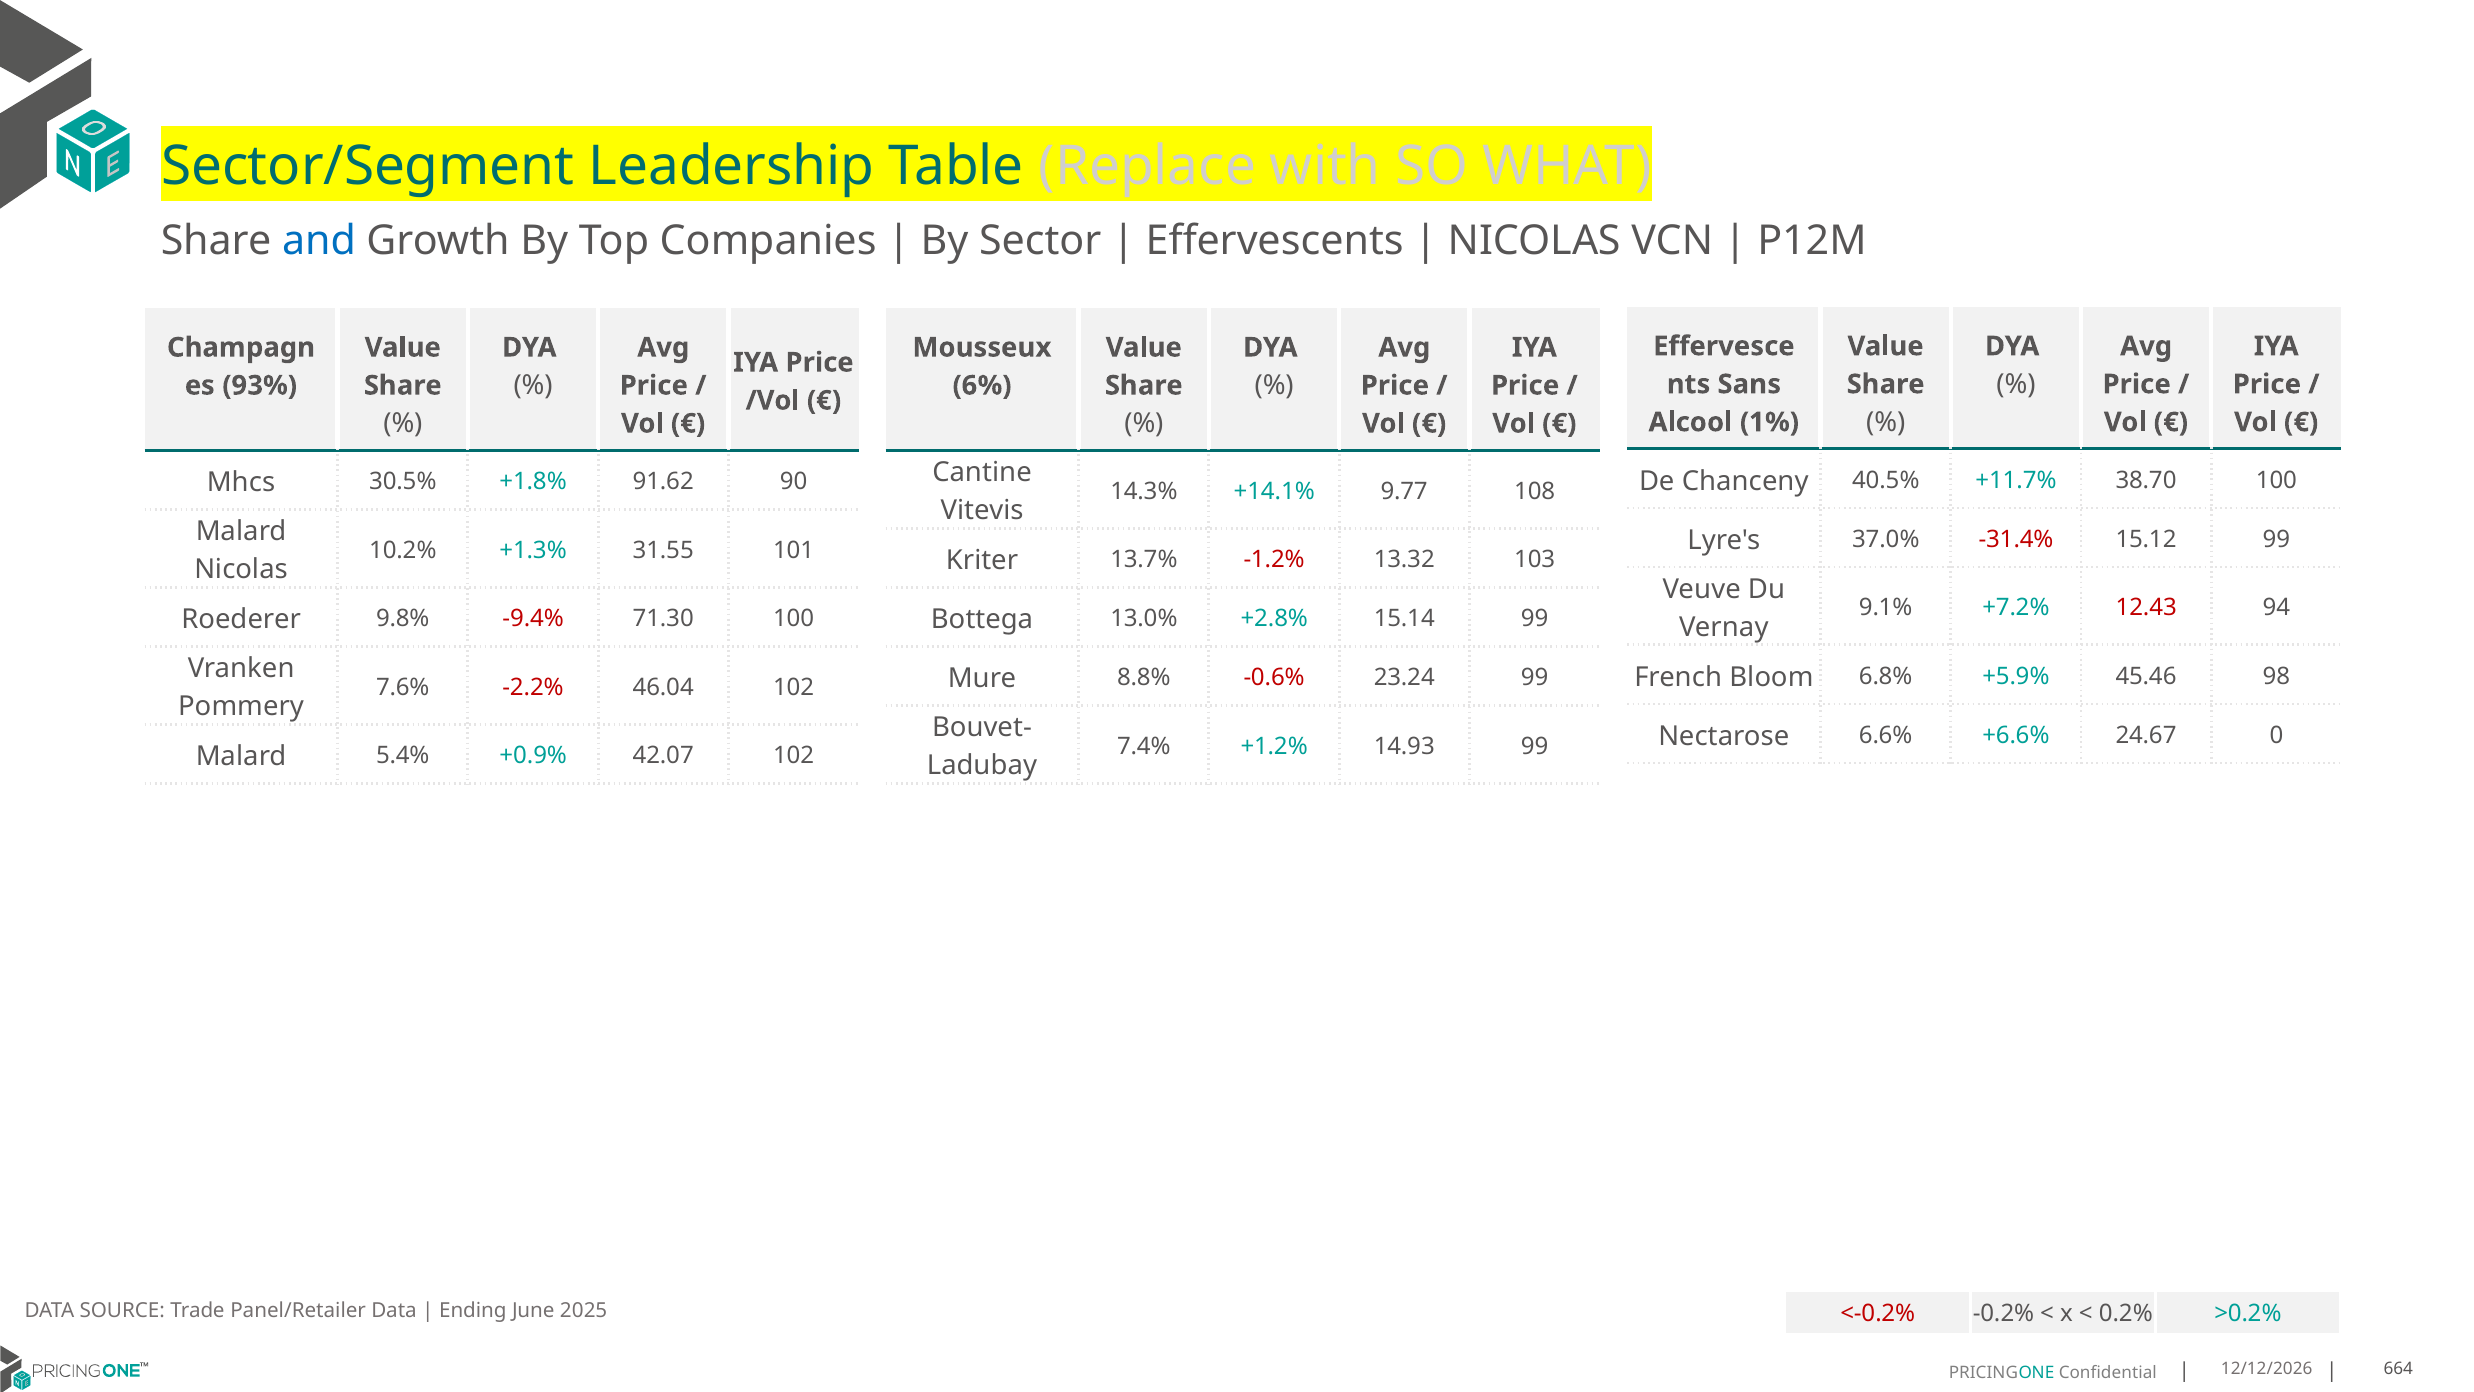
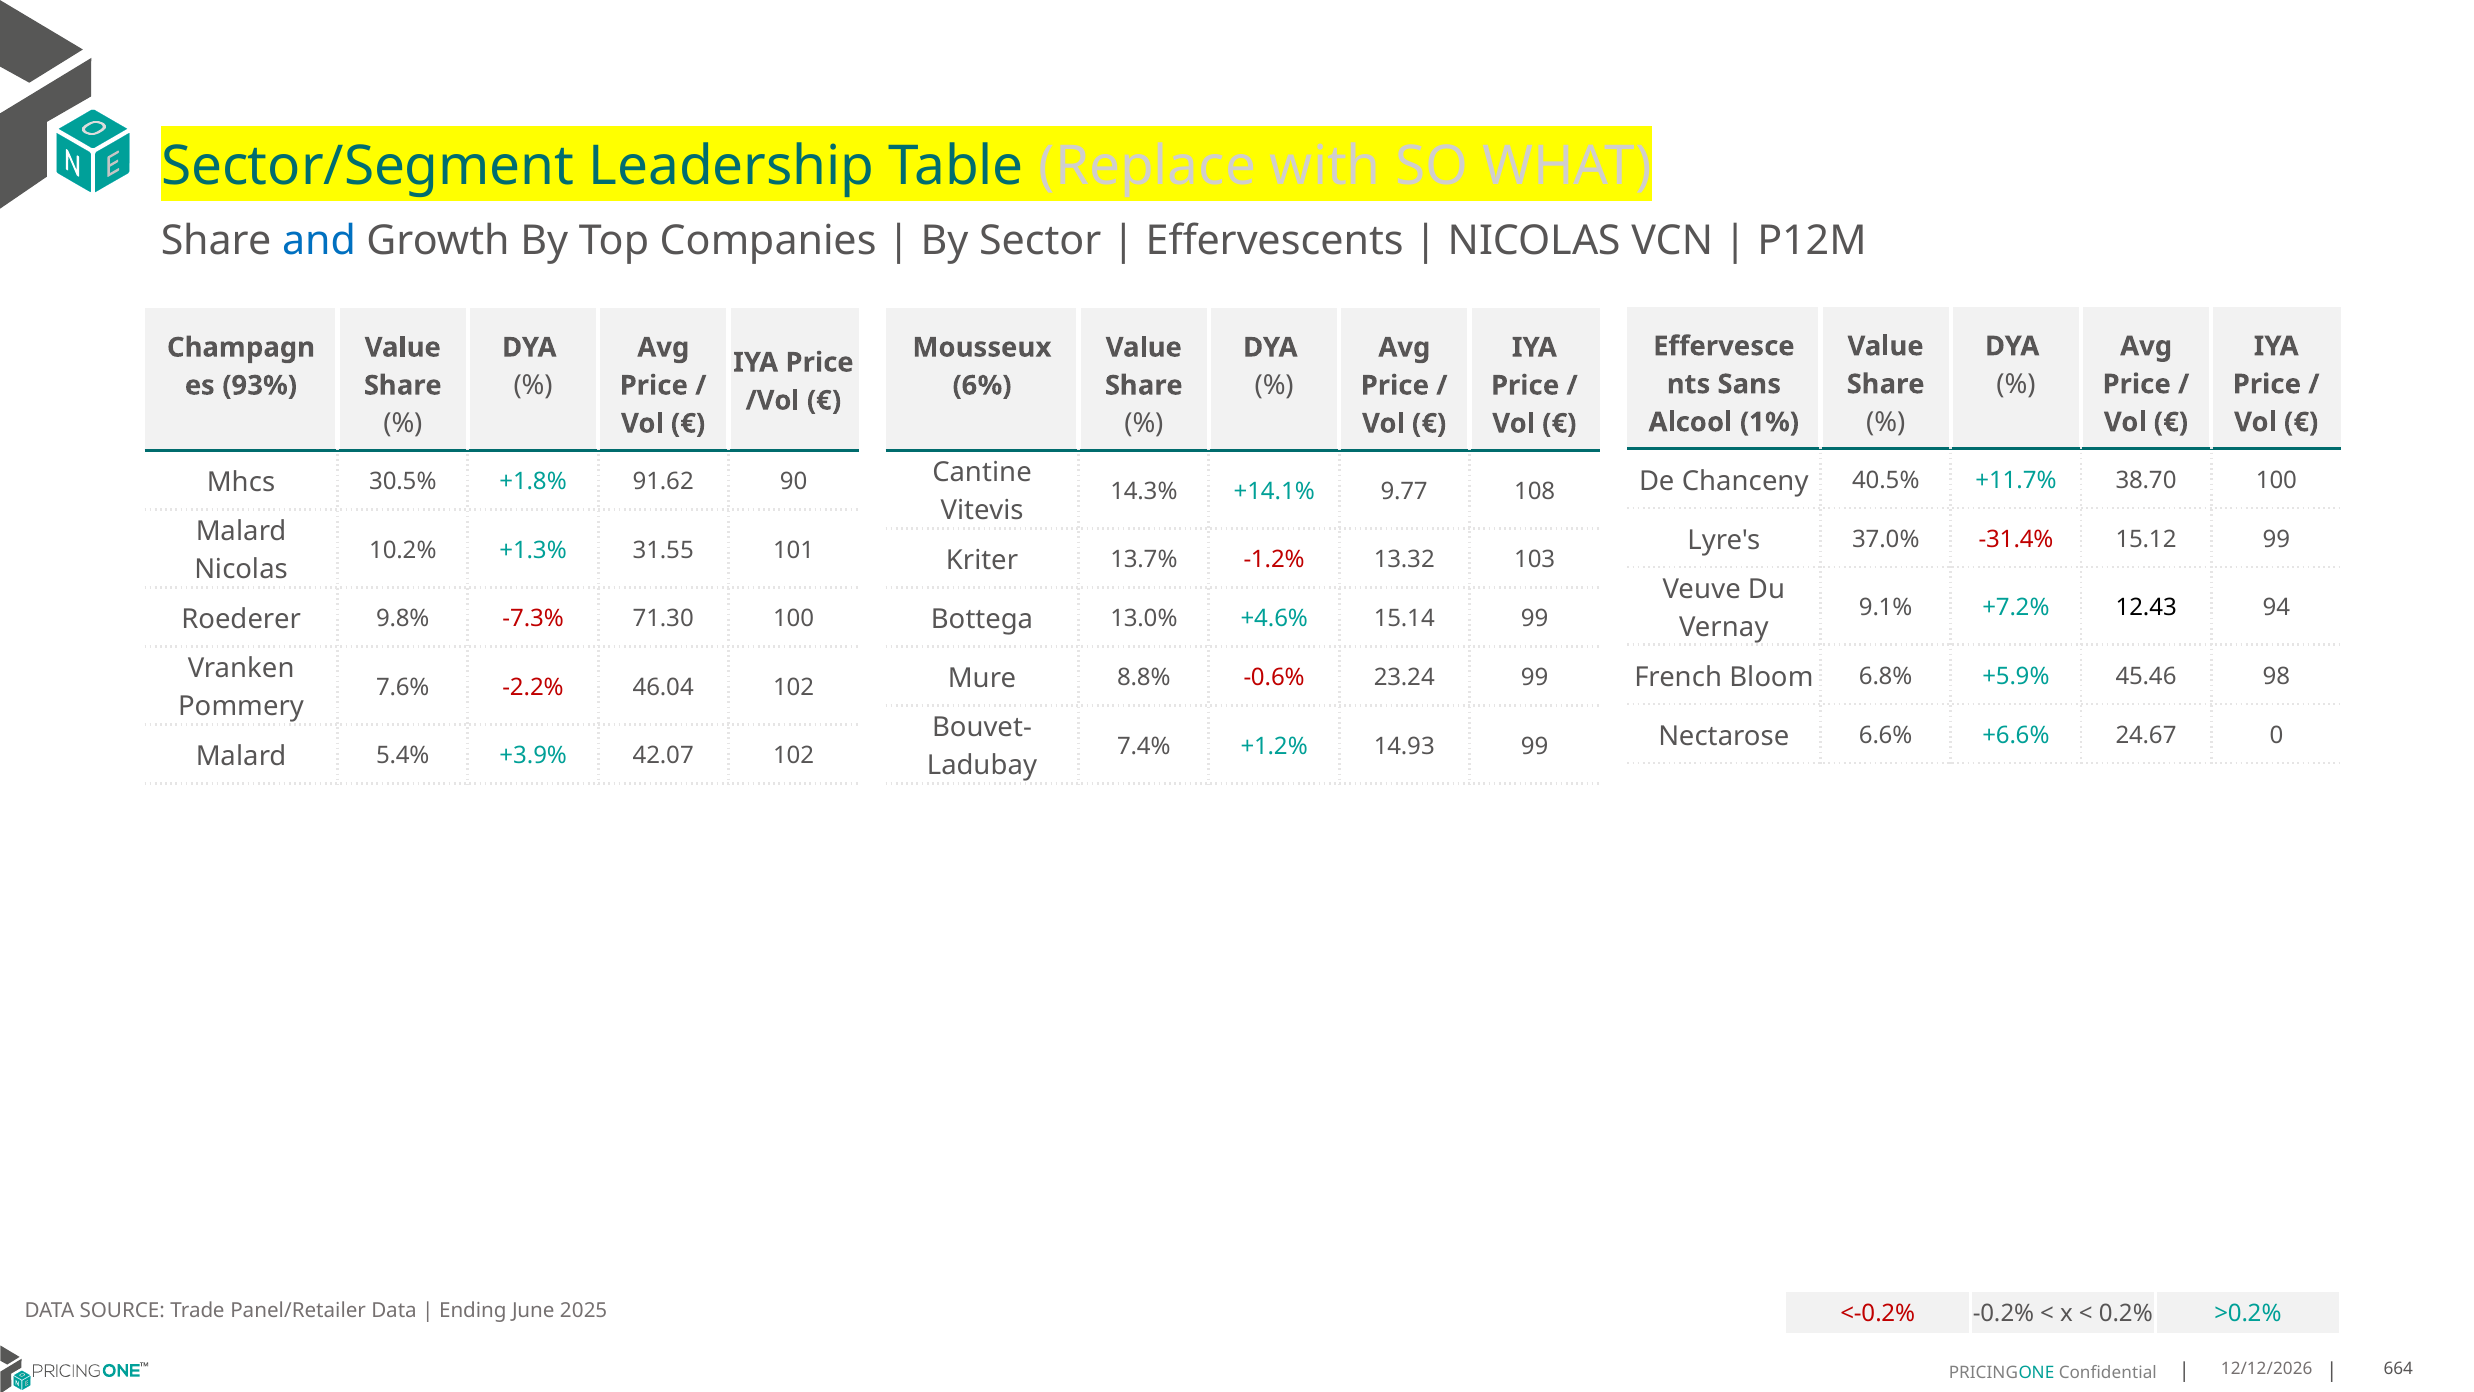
12.43 colour: red -> black (2146, 608)
-9.4%: -9.4% -> -7.3% (533, 618)
+2.8%: +2.8% -> +4.6% (1274, 618)
+0.9%: +0.9% -> +3.9% (533, 755)
